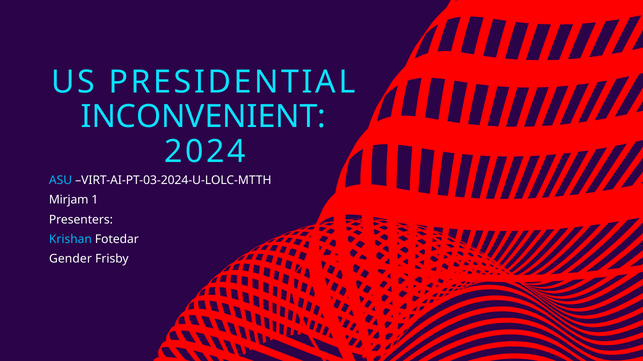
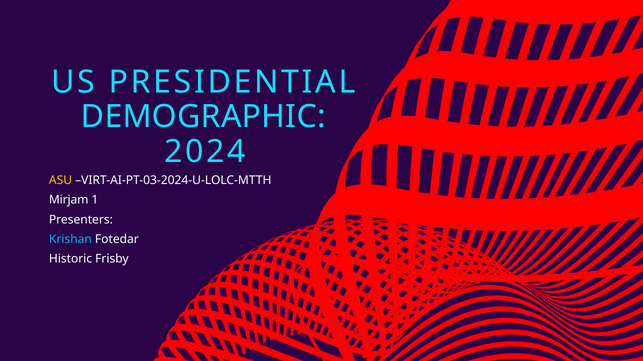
INCONVENIENT: INCONVENIENT -> DEMOGRAPHIC (203, 117)
ASU colour: light blue -> yellow (61, 181)
Gender: Gender -> Historic (71, 260)
